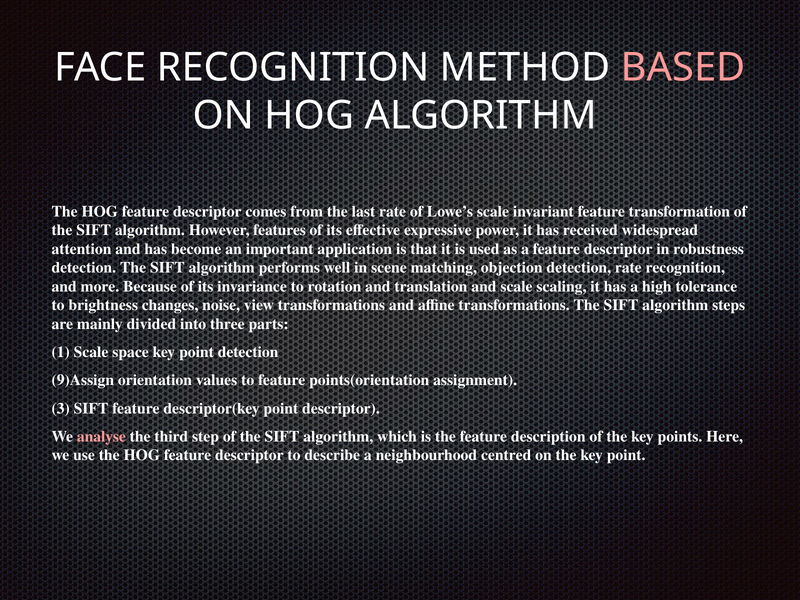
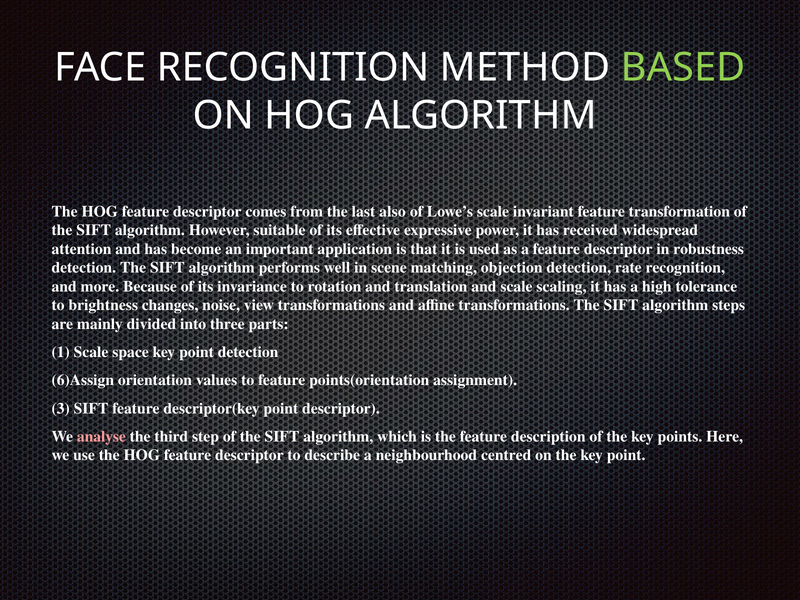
BASED colour: pink -> light green (683, 68)
last rate: rate -> also (392, 211)
features: features -> suitable (279, 230)
9)Assign: 9)Assign -> 6)Assign (83, 380)
